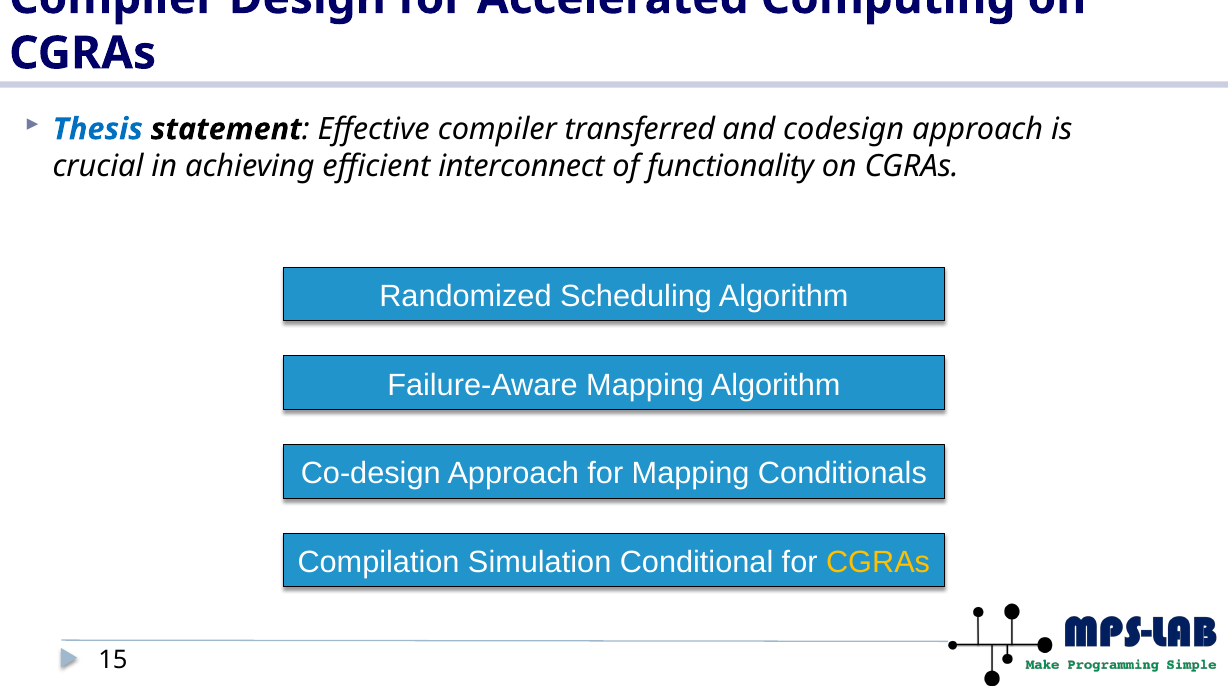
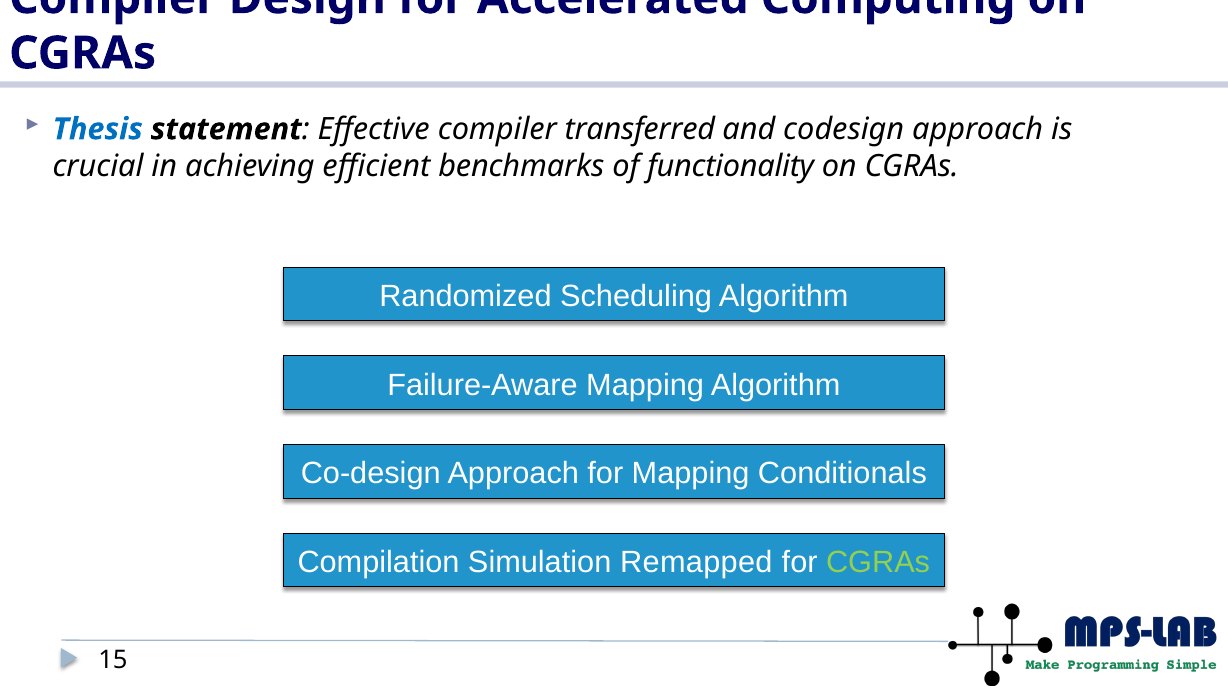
interconnect: interconnect -> benchmarks (521, 166)
Conditional: Conditional -> Remapped (696, 562)
CGRAs colour: yellow -> light green (878, 562)
